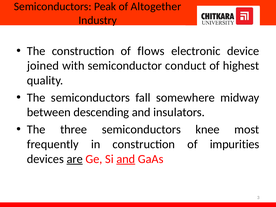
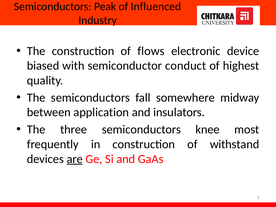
Altogether: Altogether -> Influenced (156, 7)
joined: joined -> biased (43, 66)
descending: descending -> application (101, 112)
impurities: impurities -> withstand (235, 144)
and underline: present -> none (126, 159)
